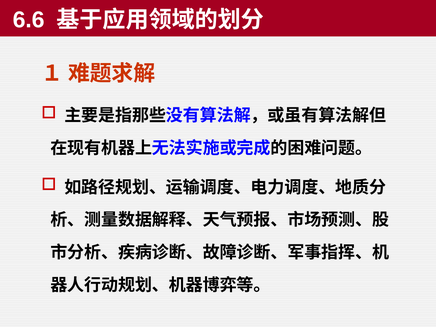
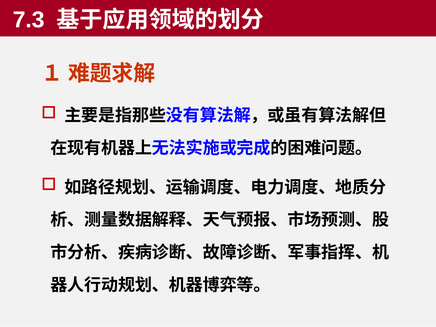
6.6: 6.6 -> 7.3 (29, 20)
